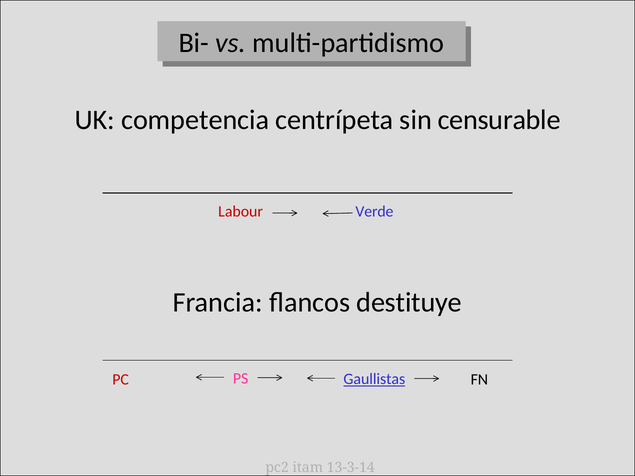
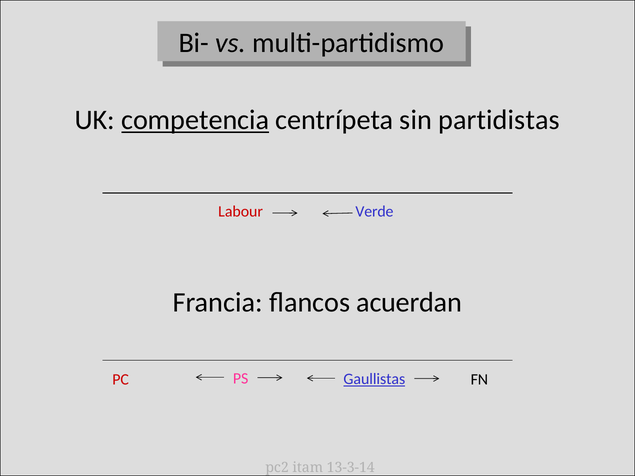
competencia underline: none -> present (195, 120)
censurable: censurable -> partidistas (499, 120)
destituye: destituye -> acuerdan (409, 303)
